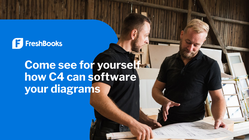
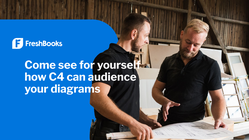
software: software -> audience (112, 77)
